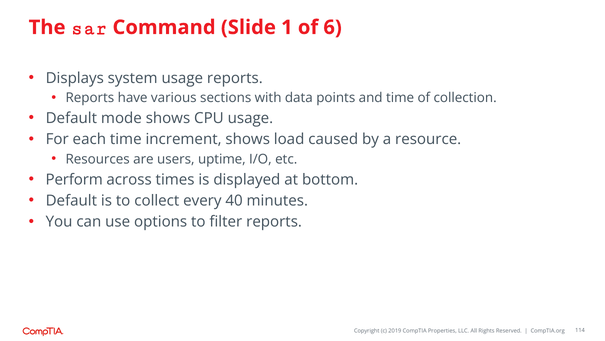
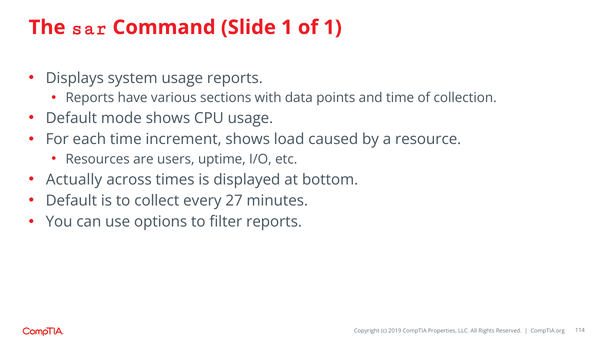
of 6: 6 -> 1 (333, 27)
Perform: Perform -> Actually (74, 179)
40: 40 -> 27 (234, 200)
